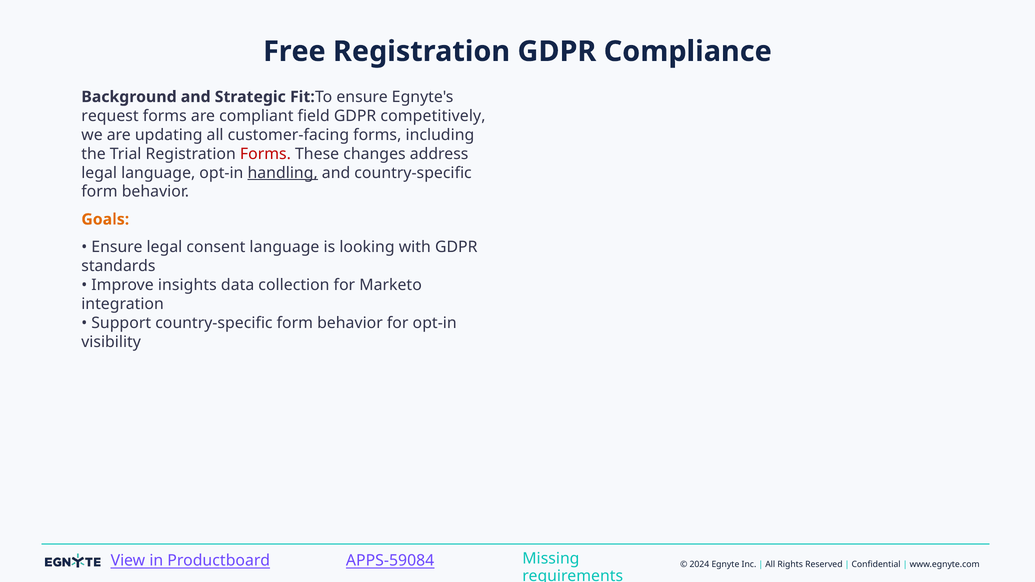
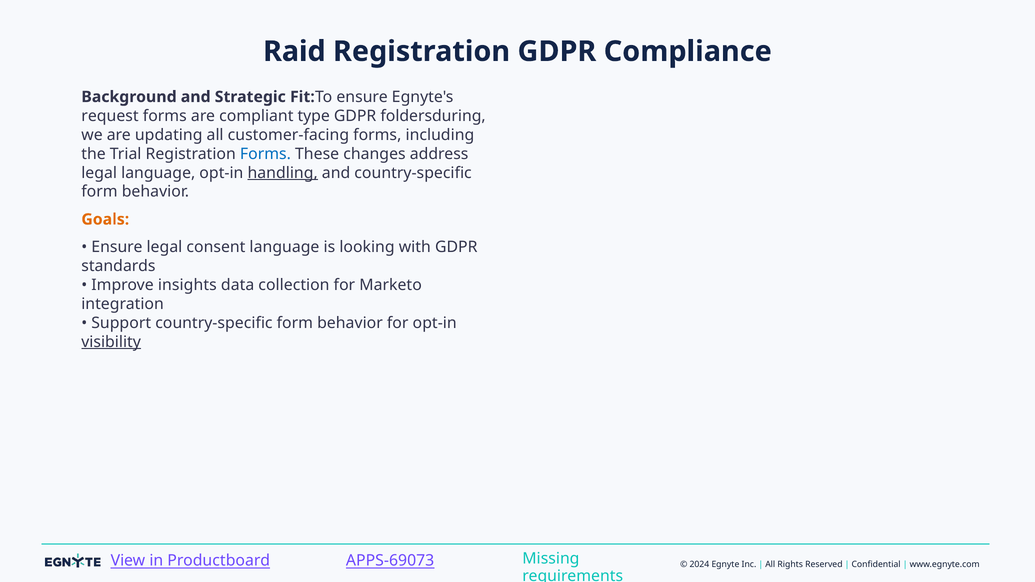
Free: Free -> Raid (294, 51)
field: field -> type (314, 116)
competitively: competitively -> foldersduring (433, 116)
Forms colour: red -> blue (265, 154)
visibility underline: none -> present (111, 342)
APPS-59084: APPS-59084 -> APPS-69073 (390, 561)
